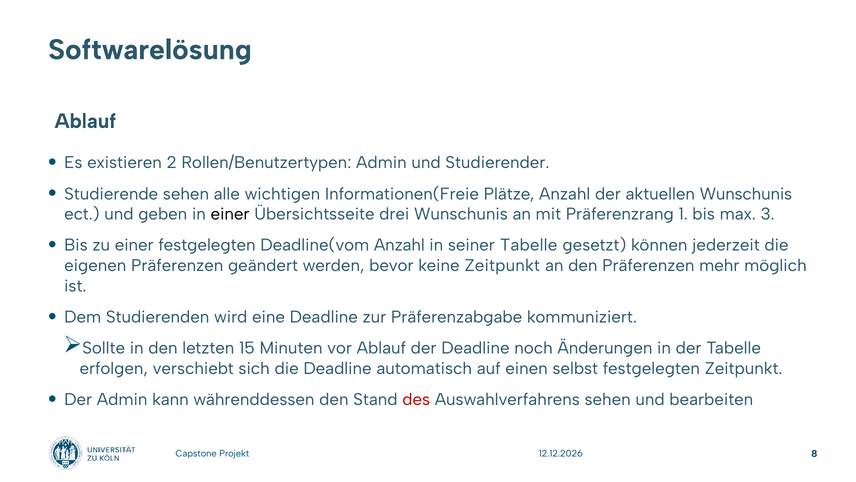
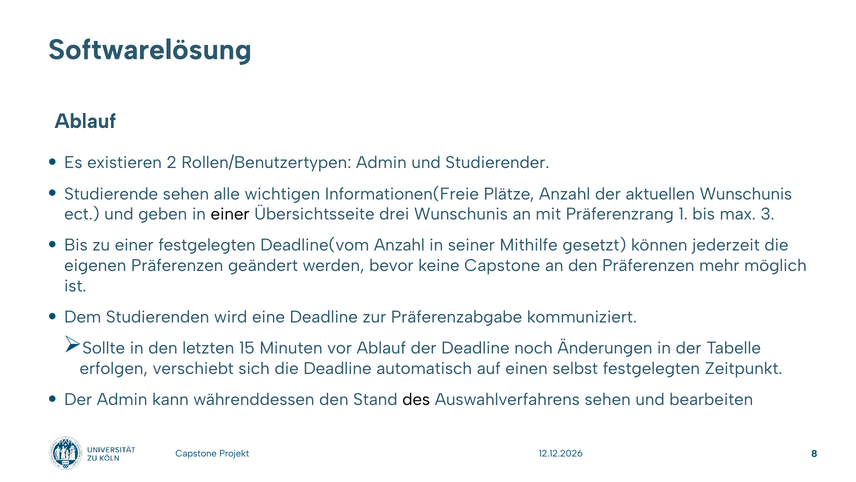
seiner Tabelle: Tabelle -> Mithilfe (529, 245)
keine Zeitpunkt: Zeitpunkt -> Capstone (502, 265)
des colour: red -> black (416, 399)
